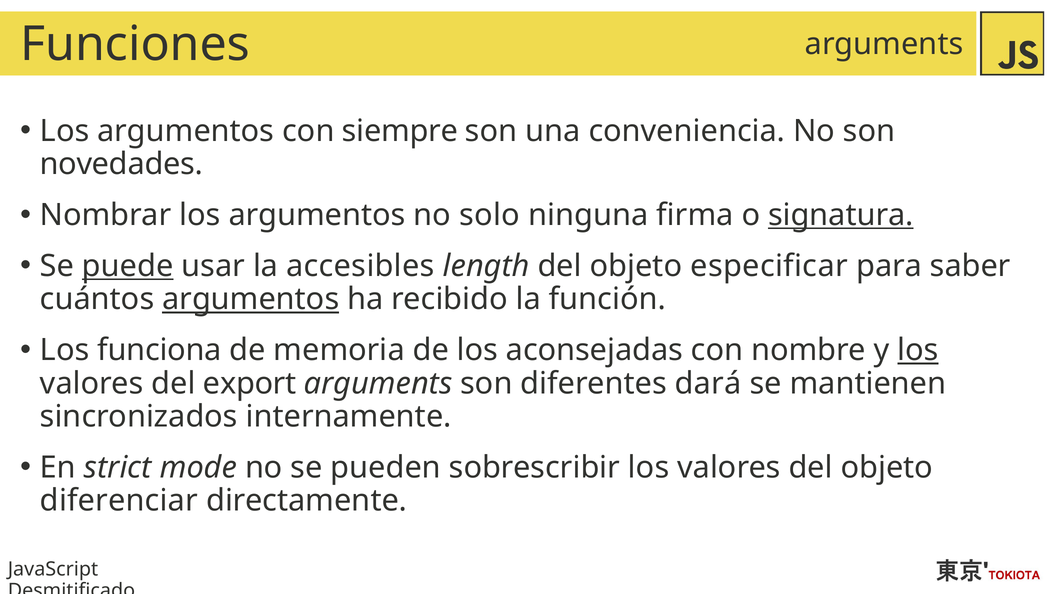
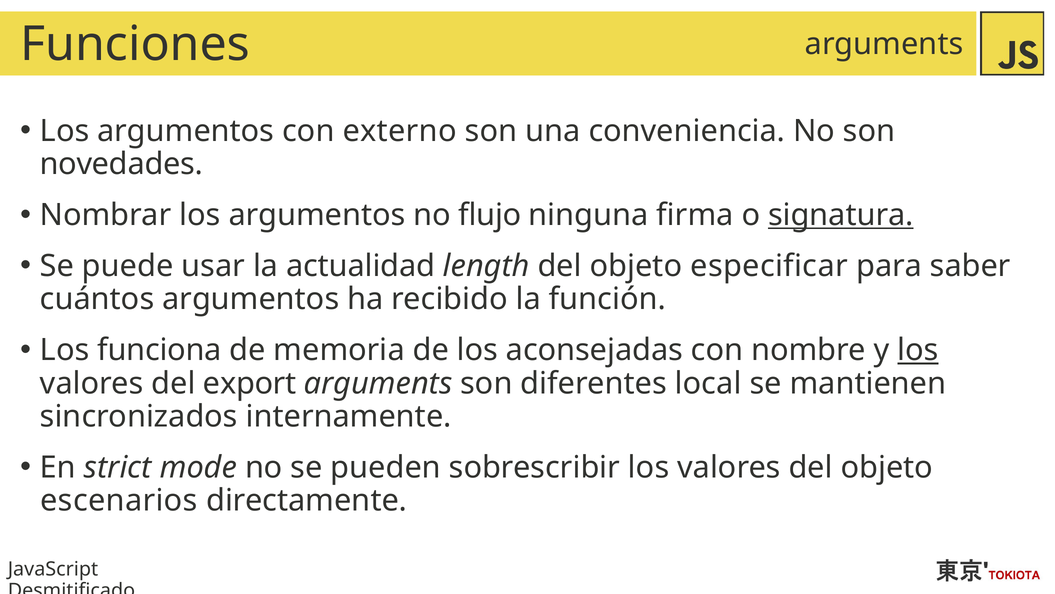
siempre: siempre -> externo (400, 131)
solo: solo -> flujo (490, 215)
puede underline: present -> none (128, 266)
accesibles: accesibles -> actualidad (361, 266)
argumentos underline: present -> none (251, 299)
dará: dará -> local (708, 383)
diferenciar: diferenciar -> escenarios (119, 500)
